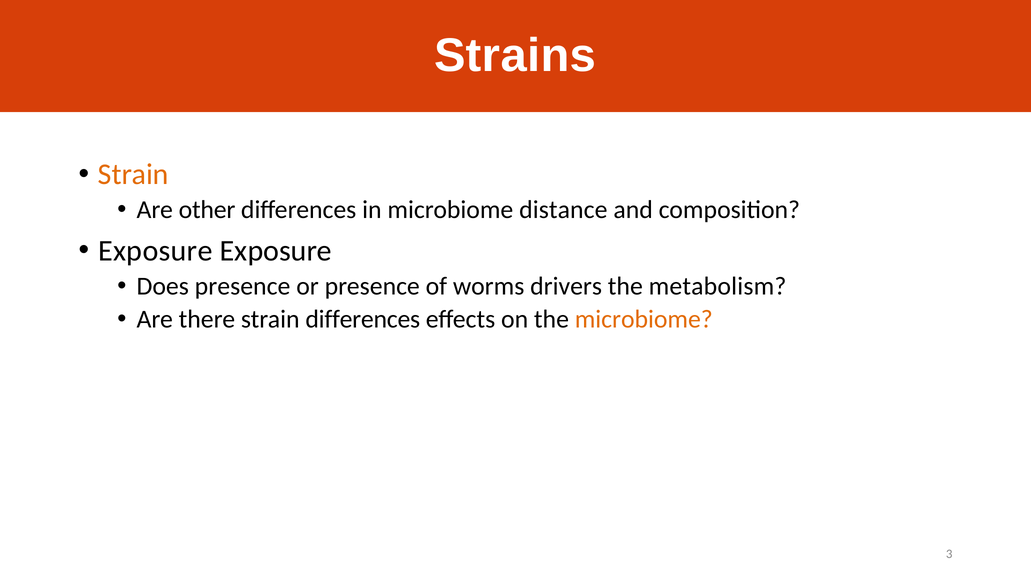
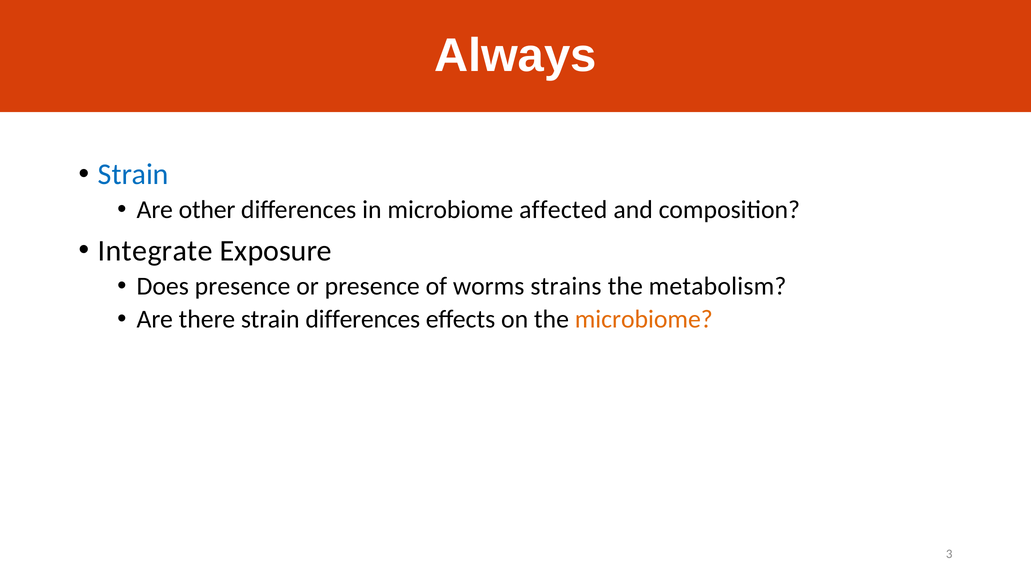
Strains: Strains -> Always (515, 56)
Strain colour: orange -> blue (133, 174)
distance: distance -> affected (563, 210)
Exposure: Exposure -> Integrate (155, 251)
drivers: drivers -> strains (566, 286)
